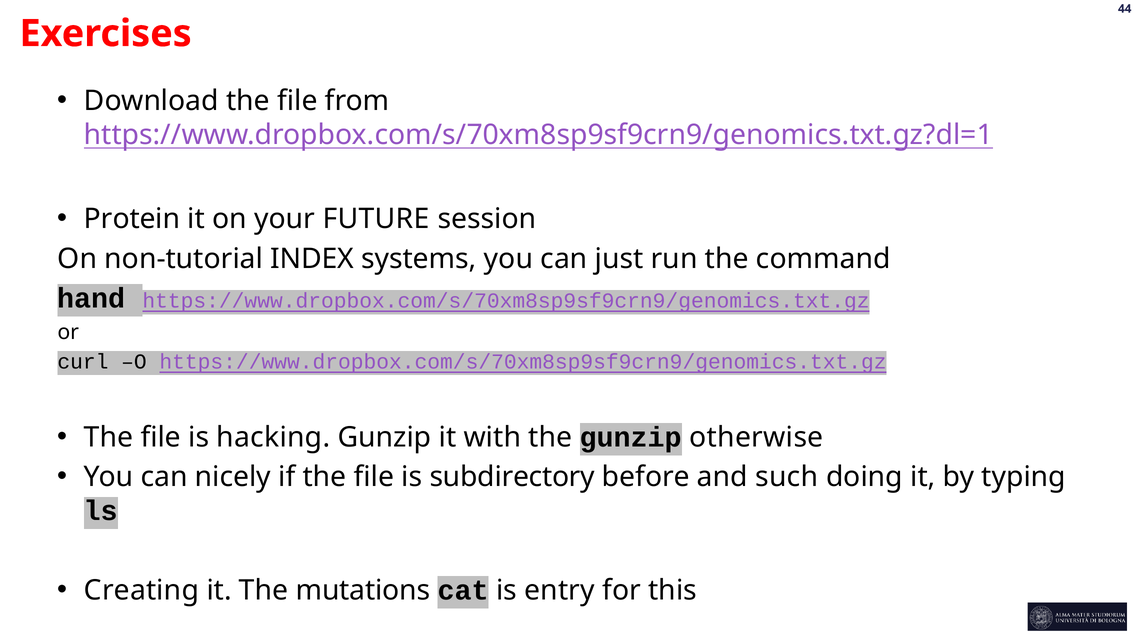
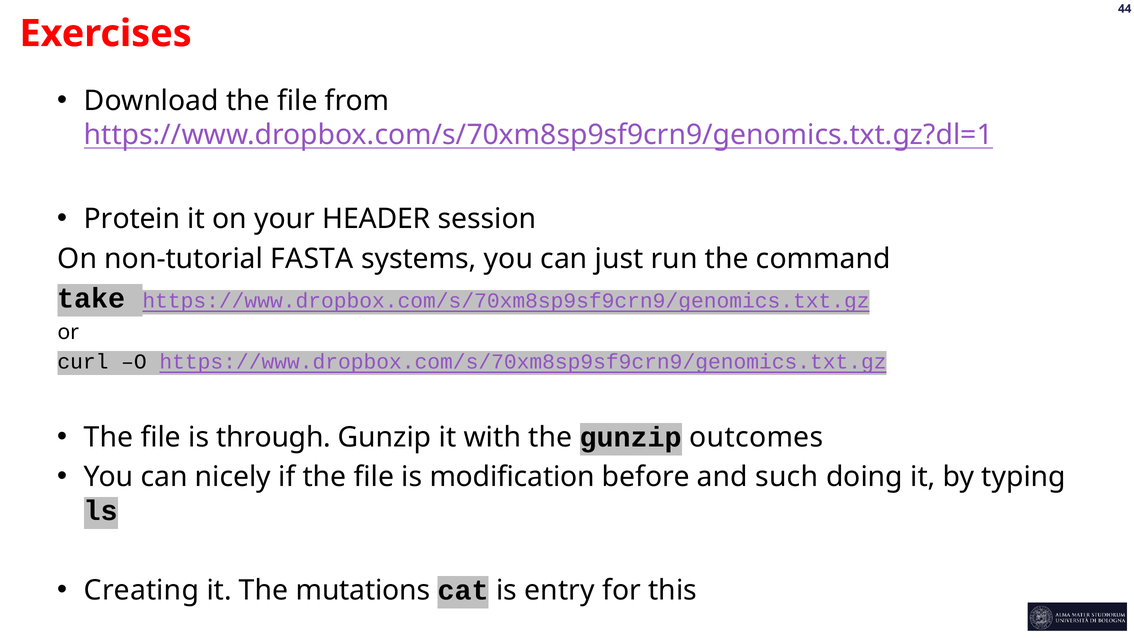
FUTURE: FUTURE -> HEADER (376, 219)
INDEX: INDEX -> FASTA (312, 259)
hand: hand -> take (91, 298)
hacking: hacking -> through (274, 437)
otherwise: otherwise -> outcomes (756, 437)
subdirectory: subdirectory -> modification (512, 477)
